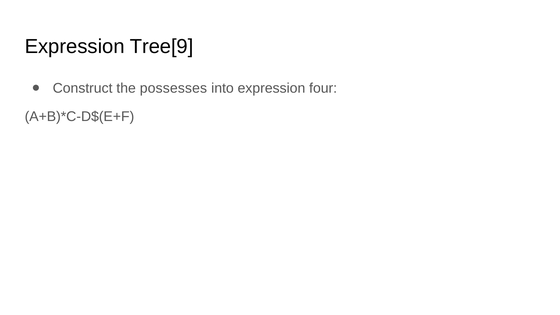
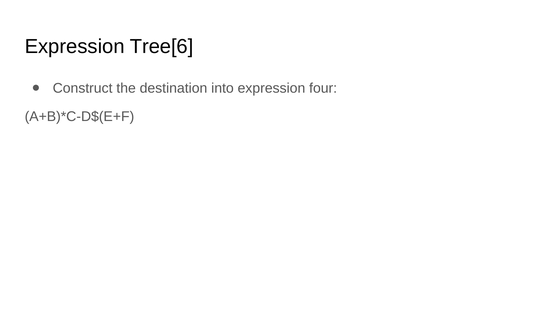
Tree[9: Tree[9 -> Tree[6 (162, 46)
possesses: possesses -> destination (174, 88)
